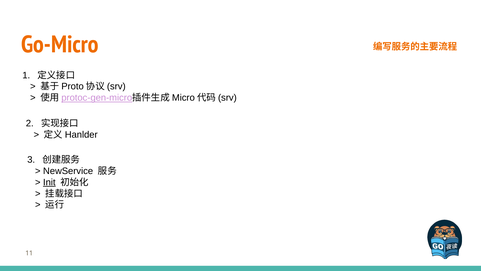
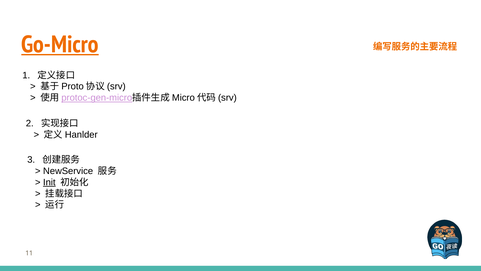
Go-Micro underline: none -> present (60, 44)
